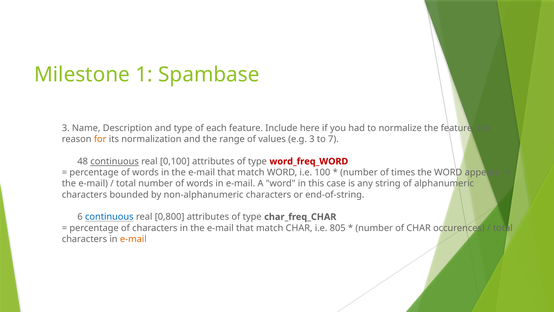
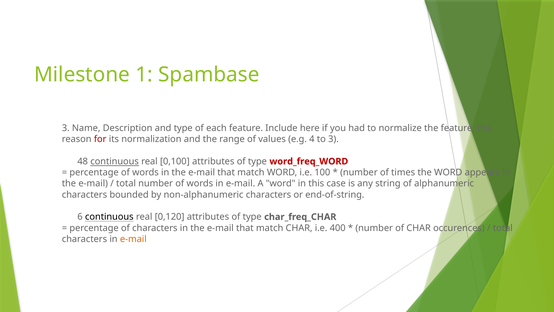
for colour: orange -> red (100, 139)
e.g 3: 3 -> 4 (312, 139)
to 7: 7 -> 3 (333, 139)
continuous colour: blue -> black (109, 217)
0,800: 0,800 -> 0,120 (170, 217)
805: 805 -> 400 (338, 228)
